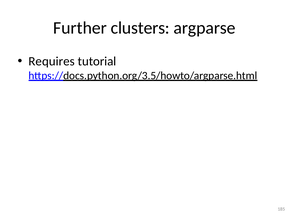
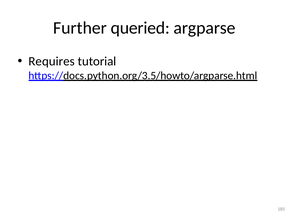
clusters: clusters -> queried (140, 28)
